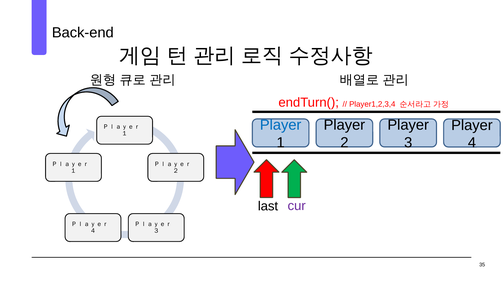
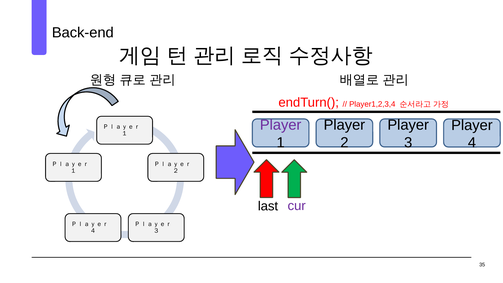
Player colour: blue -> purple (281, 125)
